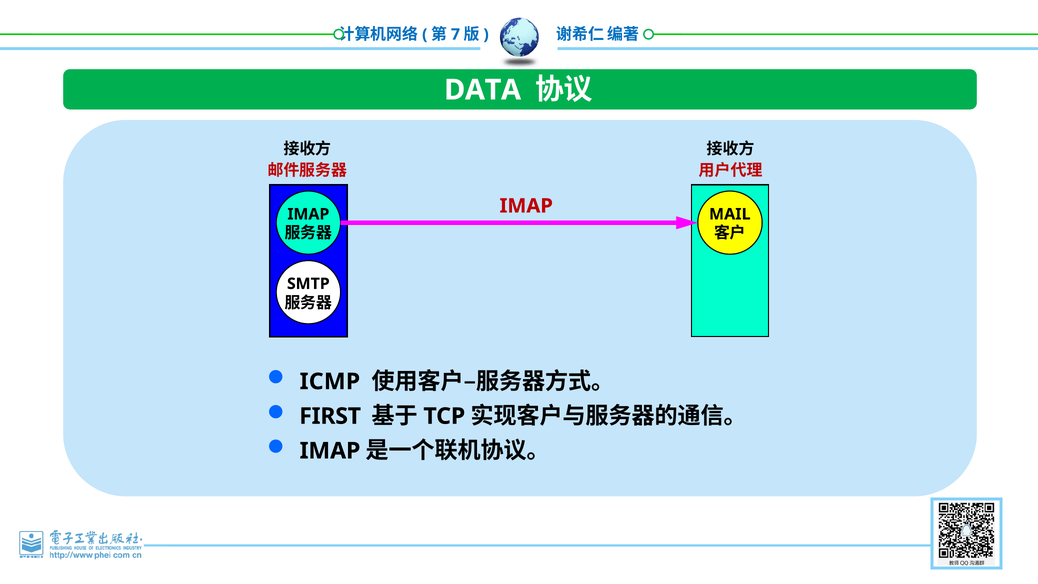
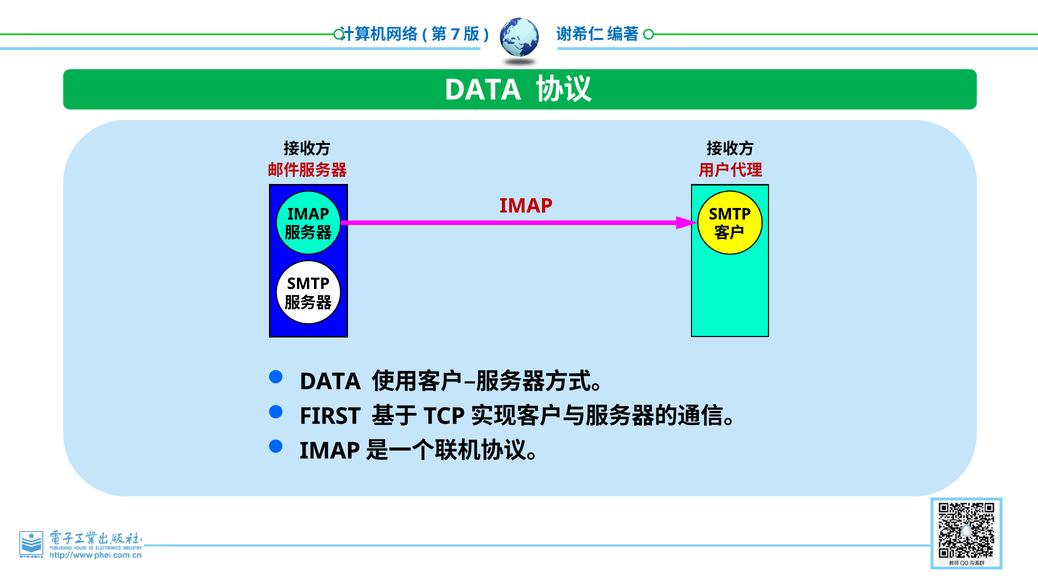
MAIL: MAIL -> SMTP (730, 214)
ICMP: ICMP -> DATA (330, 382)
